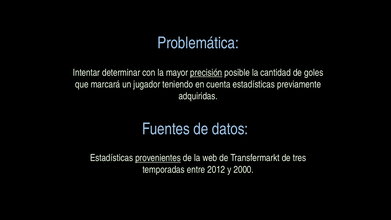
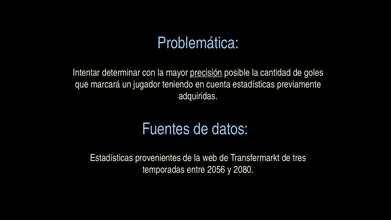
provenientes underline: present -> none (158, 158)
2012: 2012 -> 2056 (216, 170)
2000: 2000 -> 2080 (244, 170)
